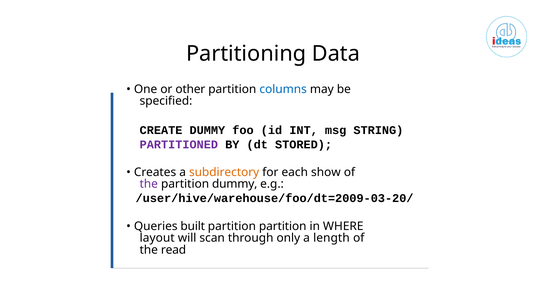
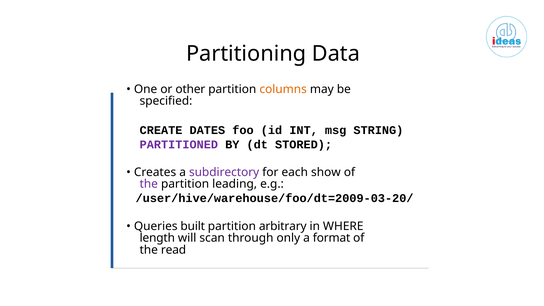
columns colour: blue -> orange (283, 89)
CREATE DUMMY: DUMMY -> DATES (207, 130)
subdirectory colour: orange -> purple (224, 172)
partition dummy: dummy -> leading (235, 184)
partition partition: partition -> arbitrary (283, 226)
layout: layout -> length (157, 238)
length: length -> format (332, 238)
